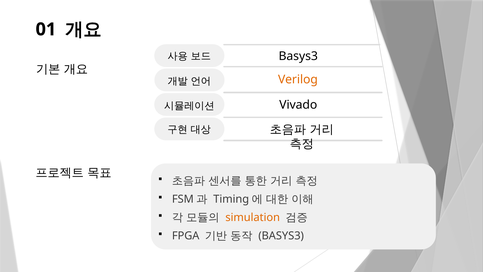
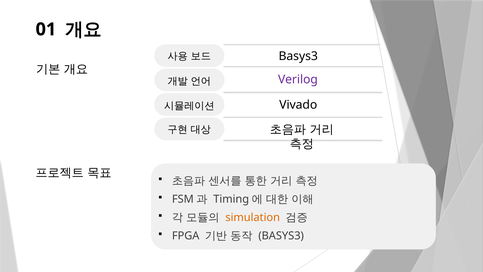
Verilog colour: orange -> purple (298, 79)
